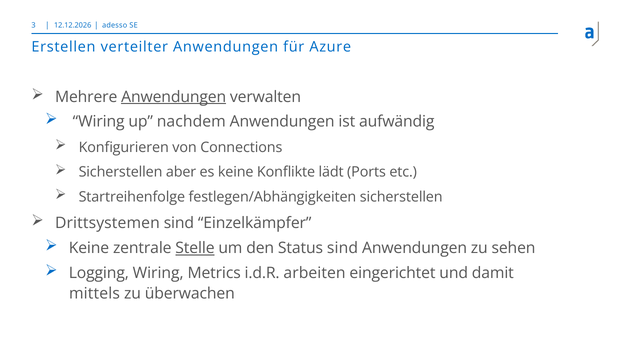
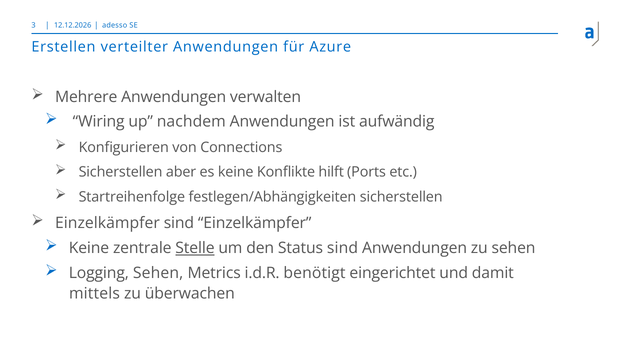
Anwendungen underline: present -> none (174, 97)
lädt: lädt -> hilft (331, 172)
Drittsystemen: Drittsystemen -> Einzelkämpfer (107, 223)
Logging Wiring: Wiring -> Sehen (158, 273)
arbeiten: arbeiten -> benötigt (315, 273)
